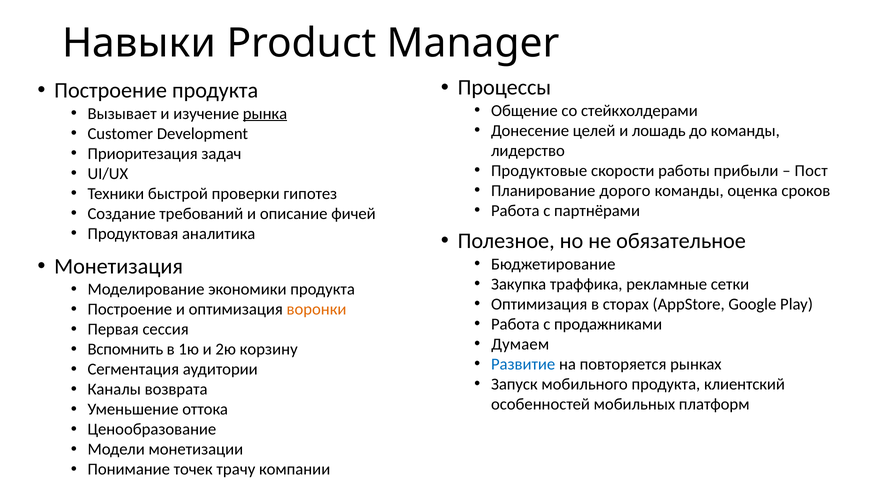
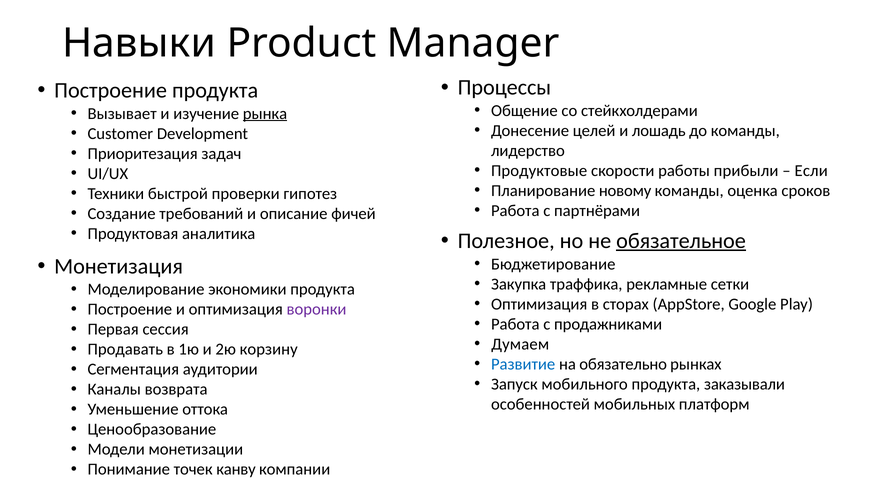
Пост: Пост -> Если (811, 171)
дорого: дорого -> новому (625, 191)
обязательное underline: none -> present (681, 241)
воронки colour: orange -> purple (317, 309)
Вспомнить: Вспомнить -> Продавать (125, 350)
повторяется: повторяется -> обязательно (623, 364)
клиентский: клиентский -> заказывали (744, 384)
трачу: трачу -> канву (236, 470)
